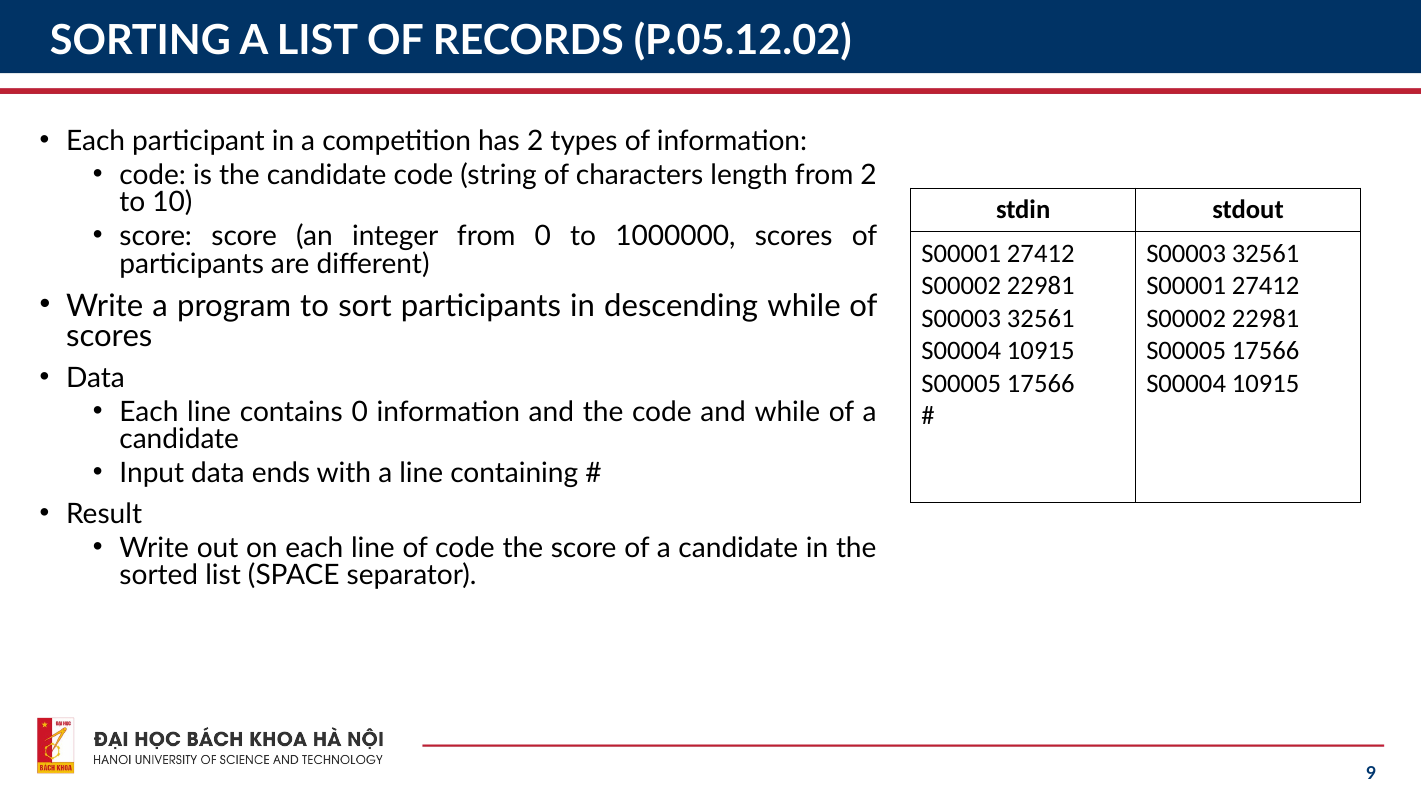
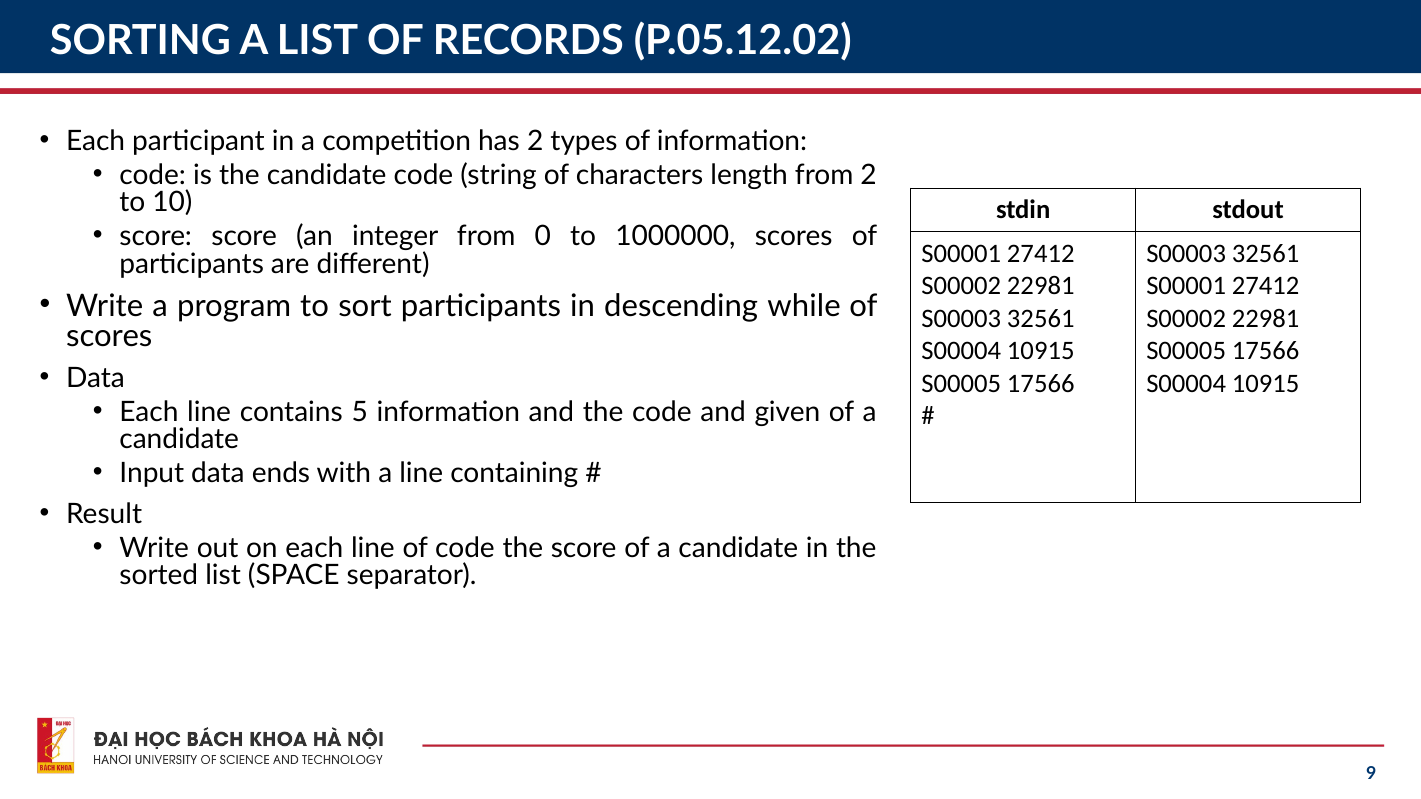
contains 0: 0 -> 5 (360, 412)
and while: while -> given (787, 412)
